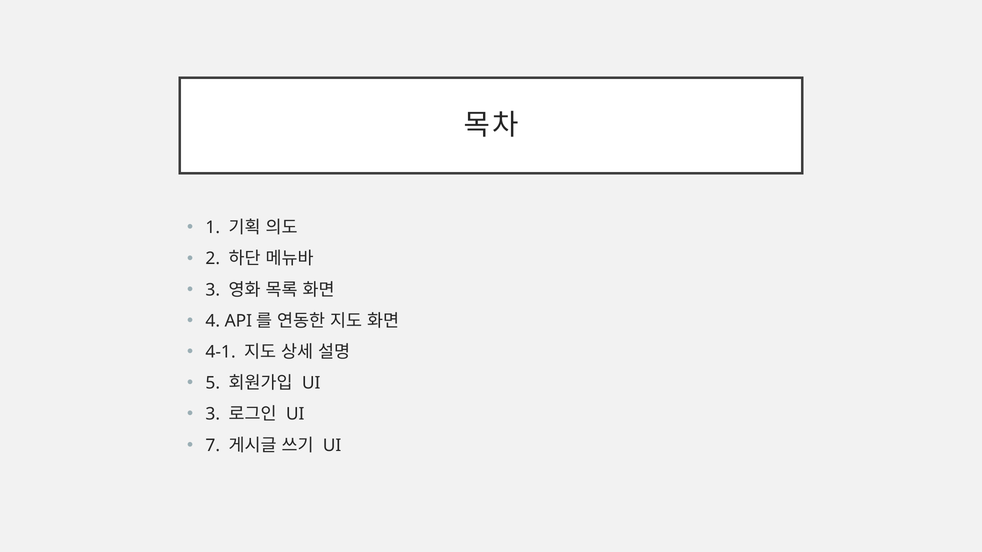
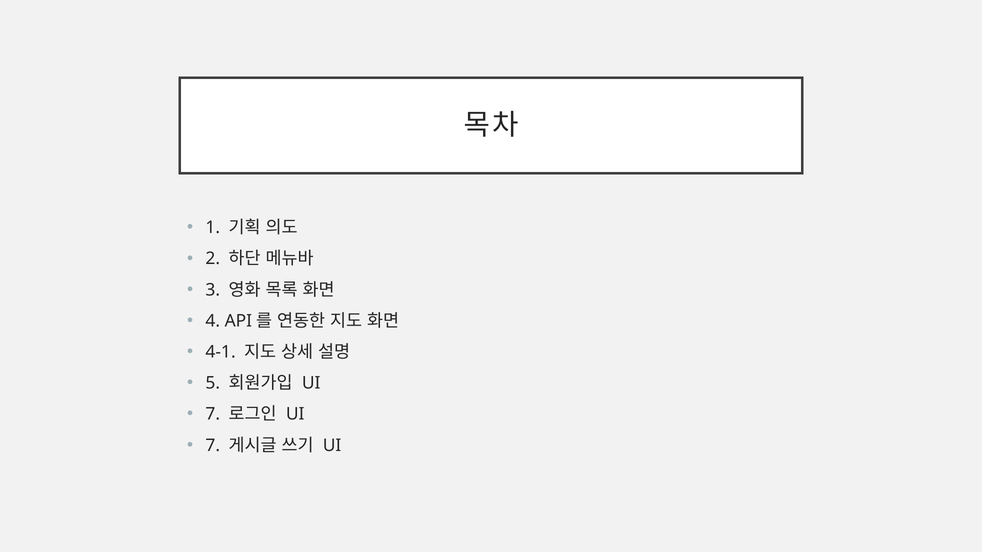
3: 3 -> 7 (213, 414)
